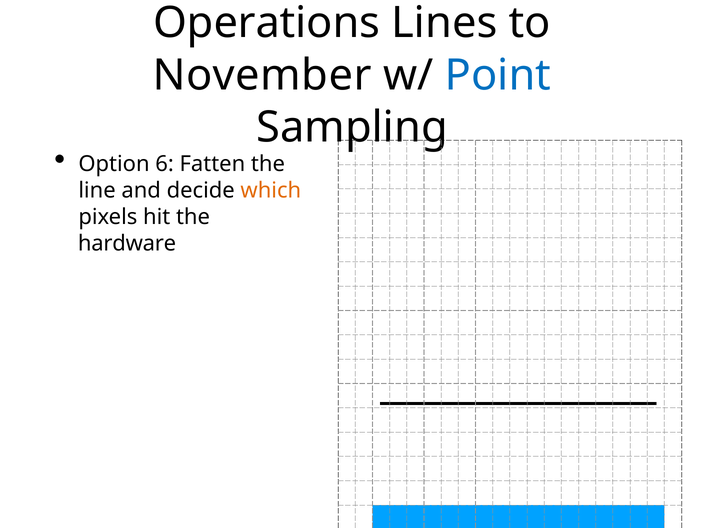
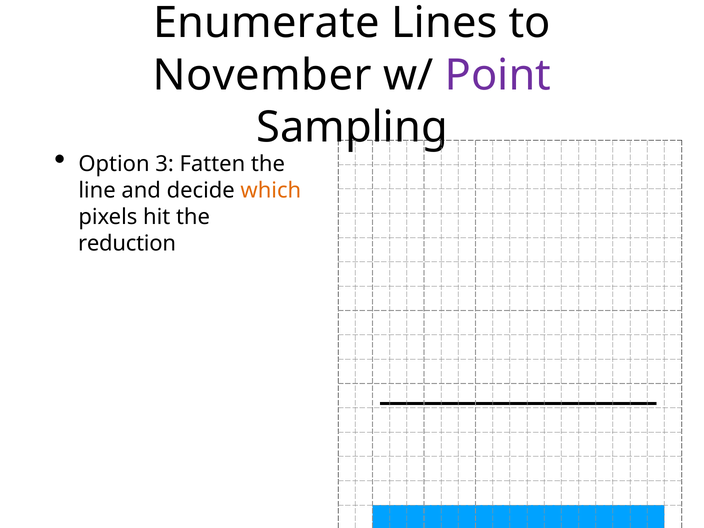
Operations: Operations -> Enumerate (266, 23)
Point colour: blue -> purple (498, 75)
6: 6 -> 3 (165, 164)
hardware: hardware -> reduction (127, 243)
